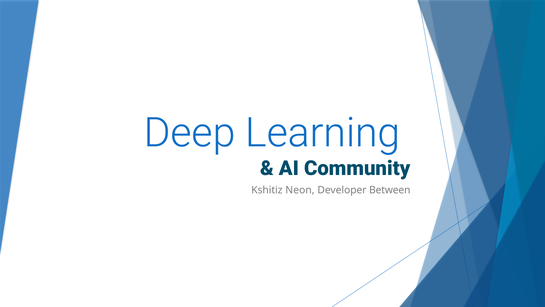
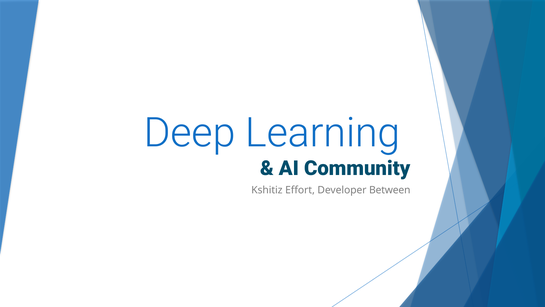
Neon: Neon -> Effort (300, 190)
